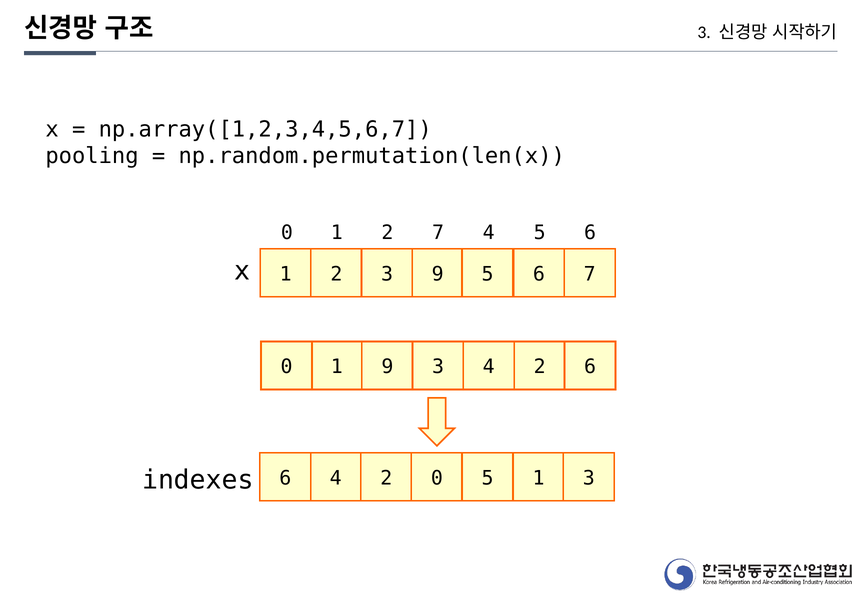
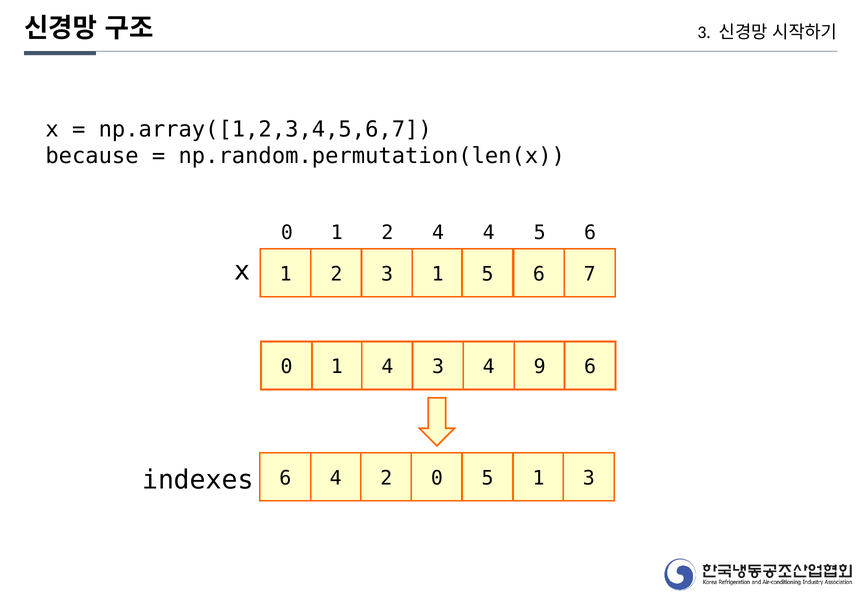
pooling: pooling -> because (92, 156)
2 7: 7 -> 4 (438, 233)
3 9: 9 -> 1 (438, 274)
1 9: 9 -> 4 (387, 367)
3 4 2: 2 -> 9 (540, 367)
